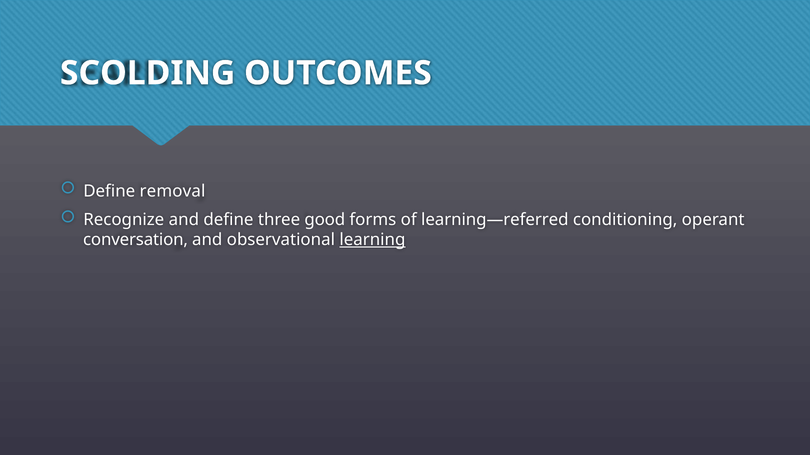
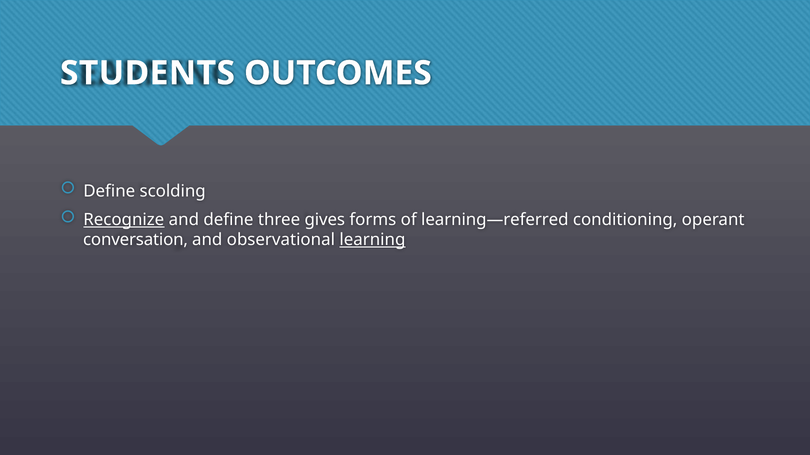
SCOLDING: SCOLDING -> STUDENTS (147, 73)
removal: removal -> scolding (173, 191)
Recognize underline: none -> present (124, 220)
good: good -> gives (325, 220)
